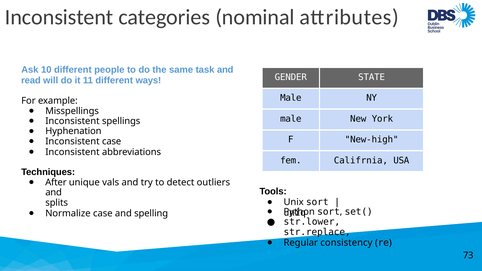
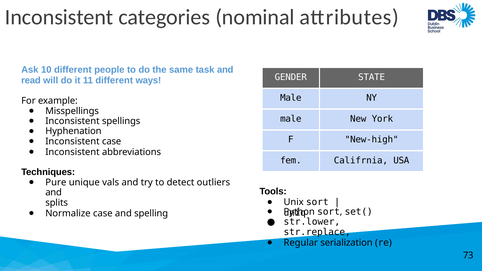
After: After -> Pure (56, 182)
consistency: consistency -> serialization (347, 243)
